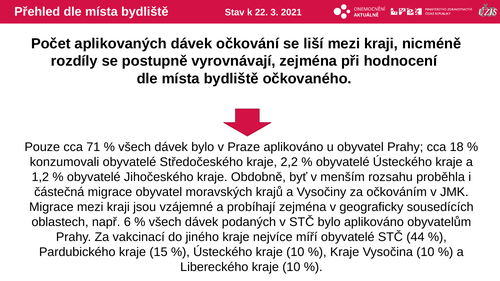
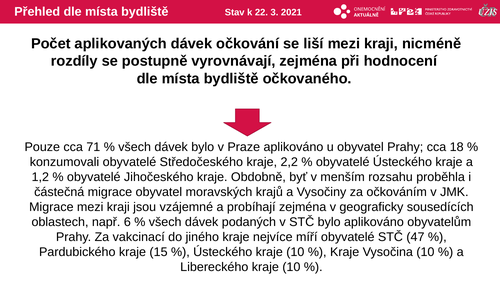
44: 44 -> 47 (415, 237)
